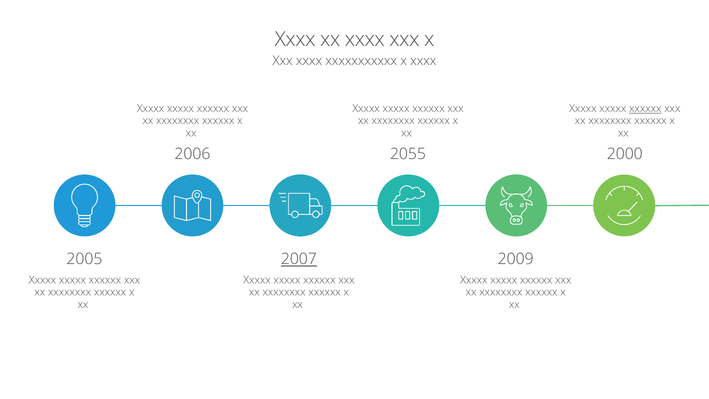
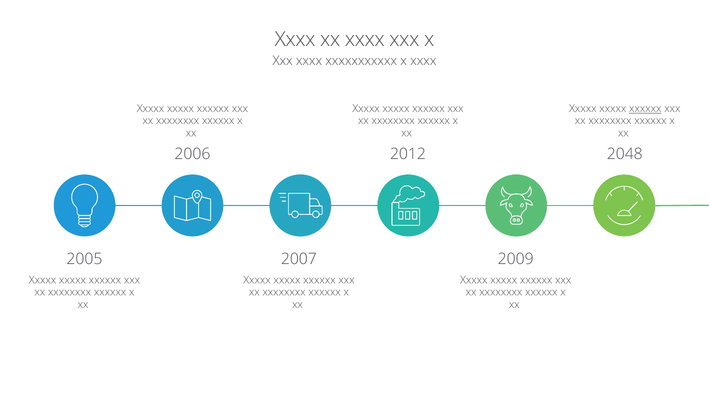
2055: 2055 -> 2012 (408, 154)
2000: 2000 -> 2048 (625, 154)
2007 underline: present -> none (299, 259)
